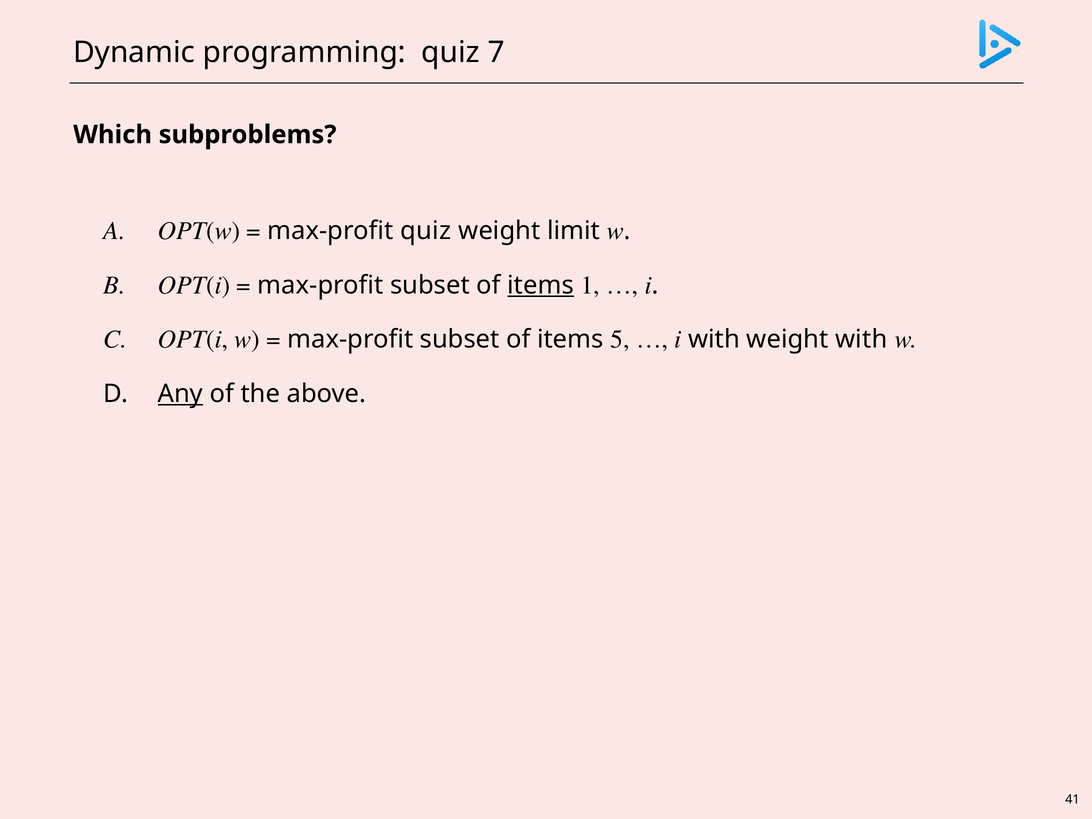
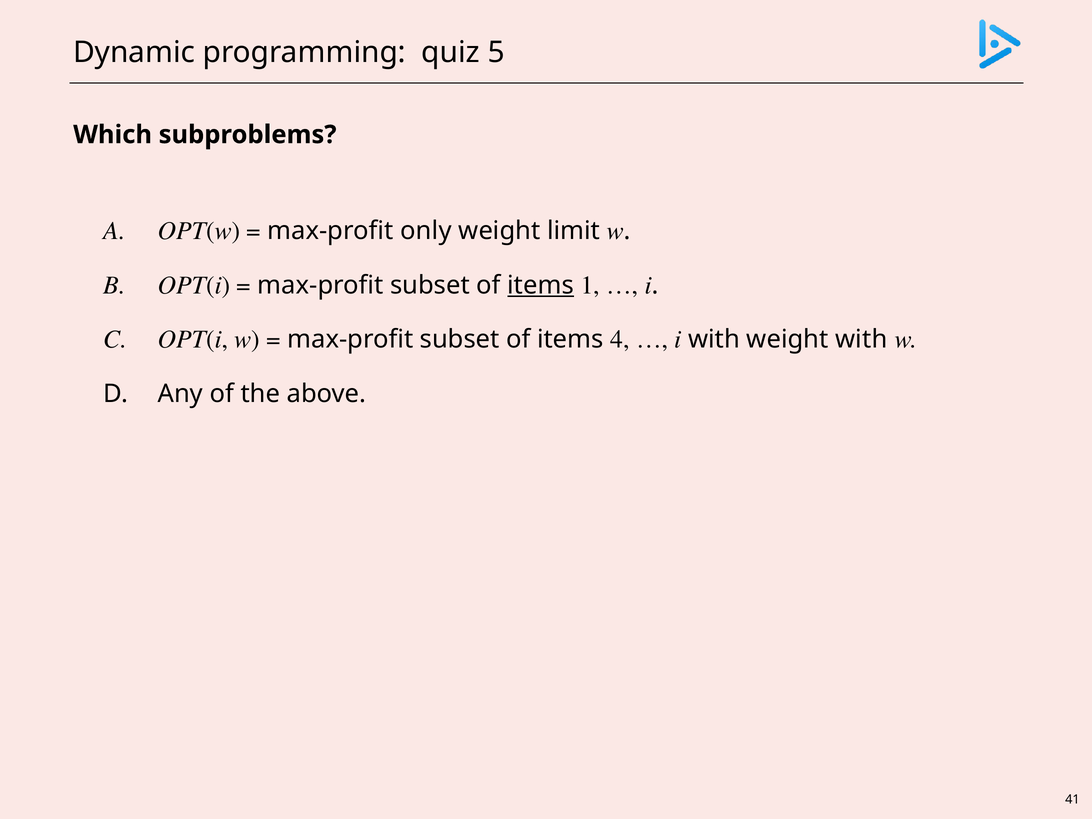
7: 7 -> 5 (496, 52)
max-profit quiz: quiz -> only (426, 231)
5: 5 -> 4 (620, 340)
Any underline: present -> none (180, 394)
